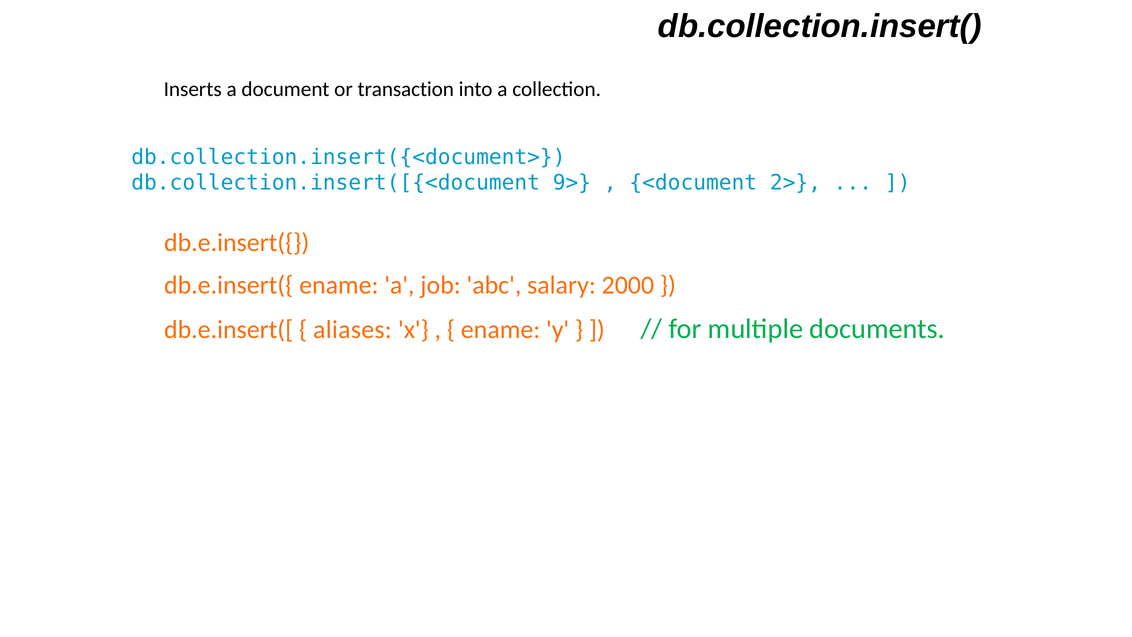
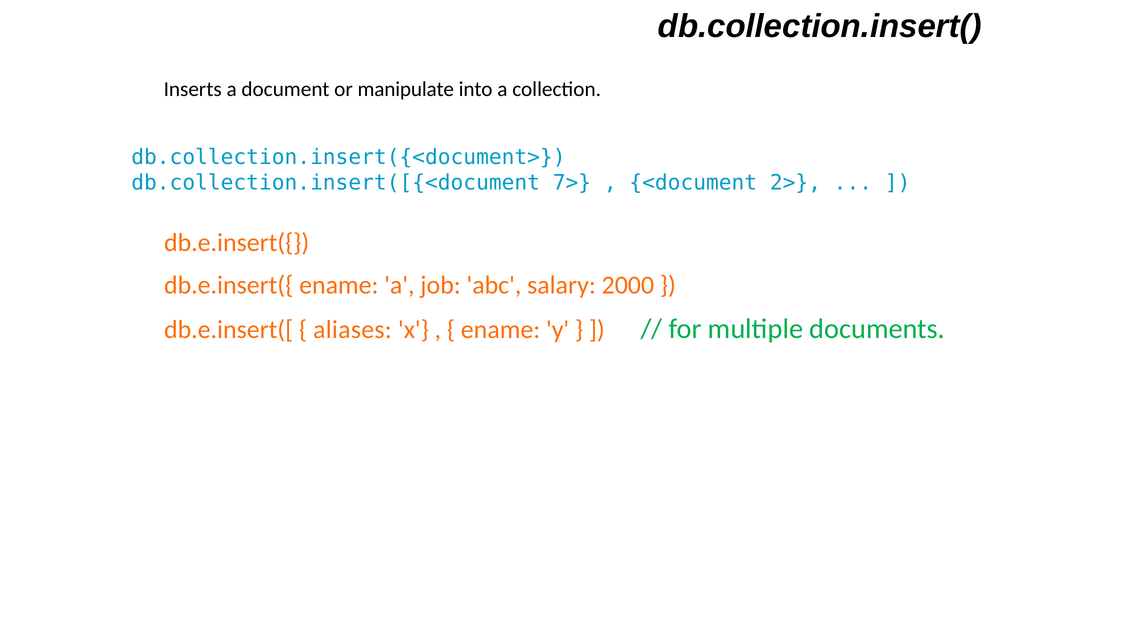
transaction: transaction -> manipulate (406, 89)
9>: 9> -> 7> (572, 183)
